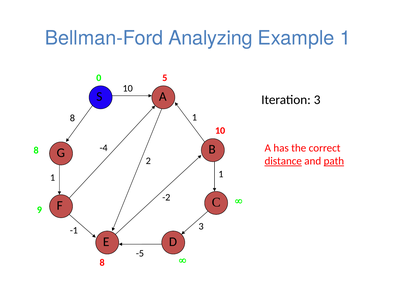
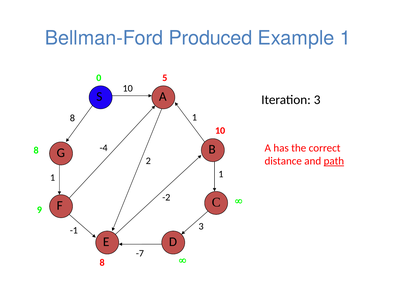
Analyzing: Analyzing -> Produced (210, 38)
distance underline: present -> none (283, 161)
-5: -5 -> -7 (140, 253)
